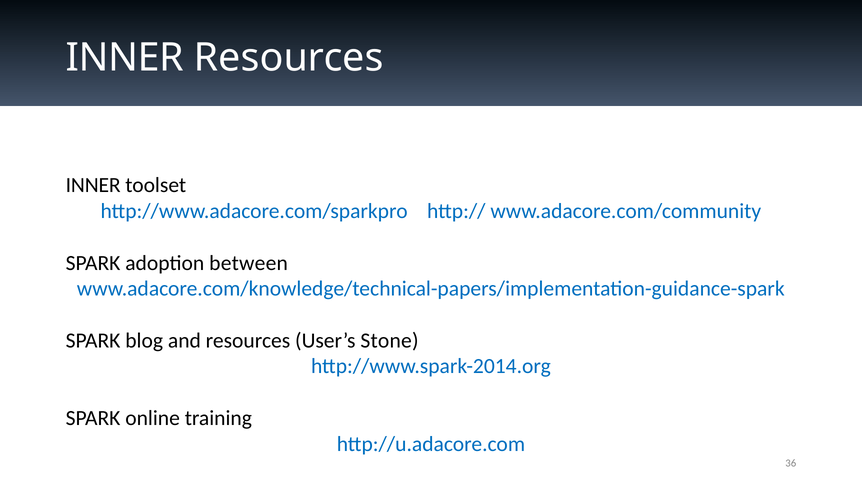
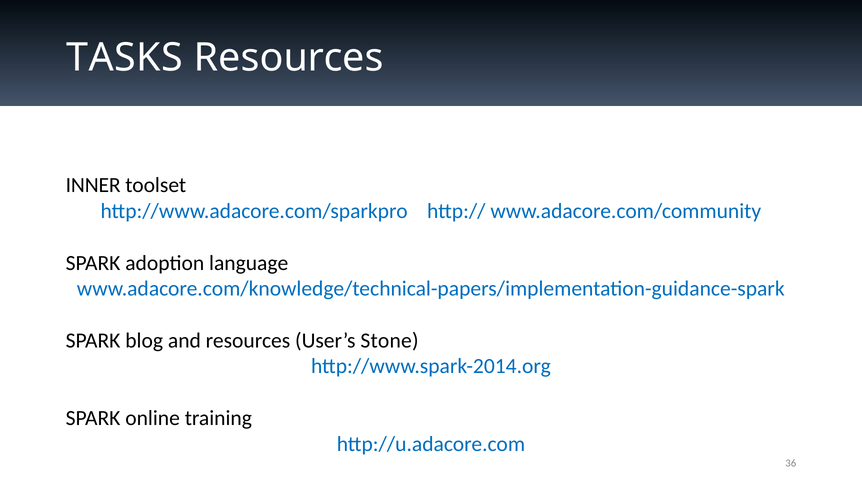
INNER: INNER -> TASKS (124, 58)
between: between -> language (249, 263)
